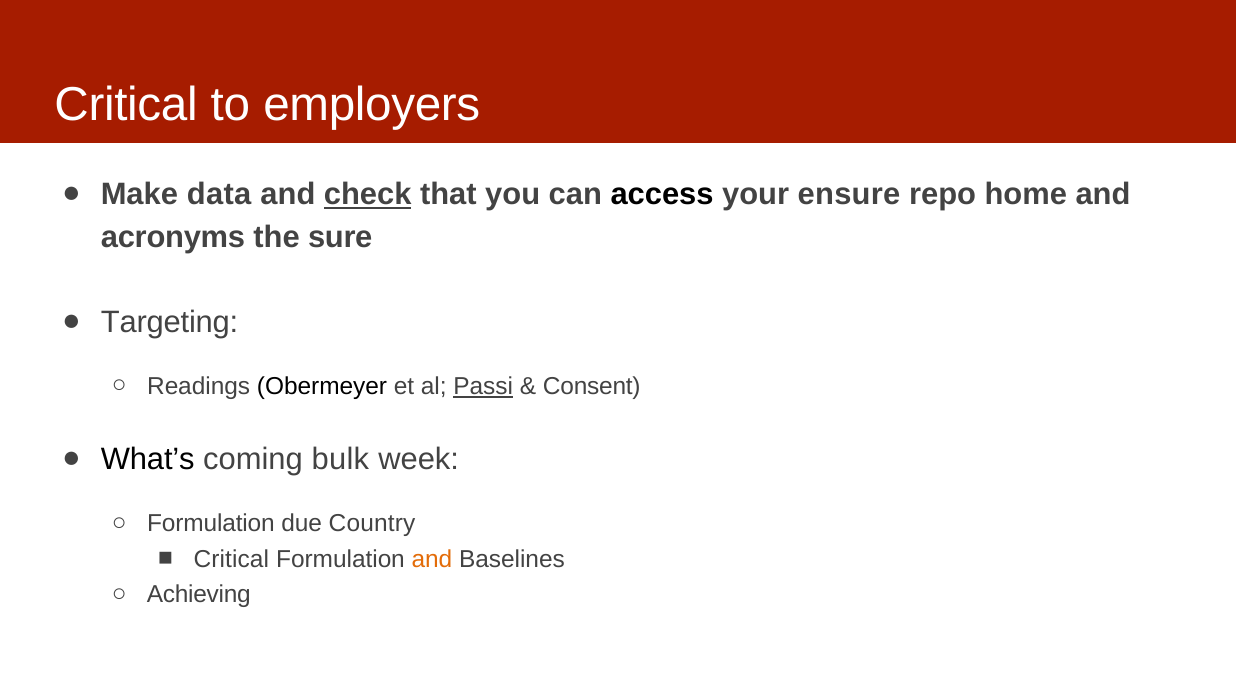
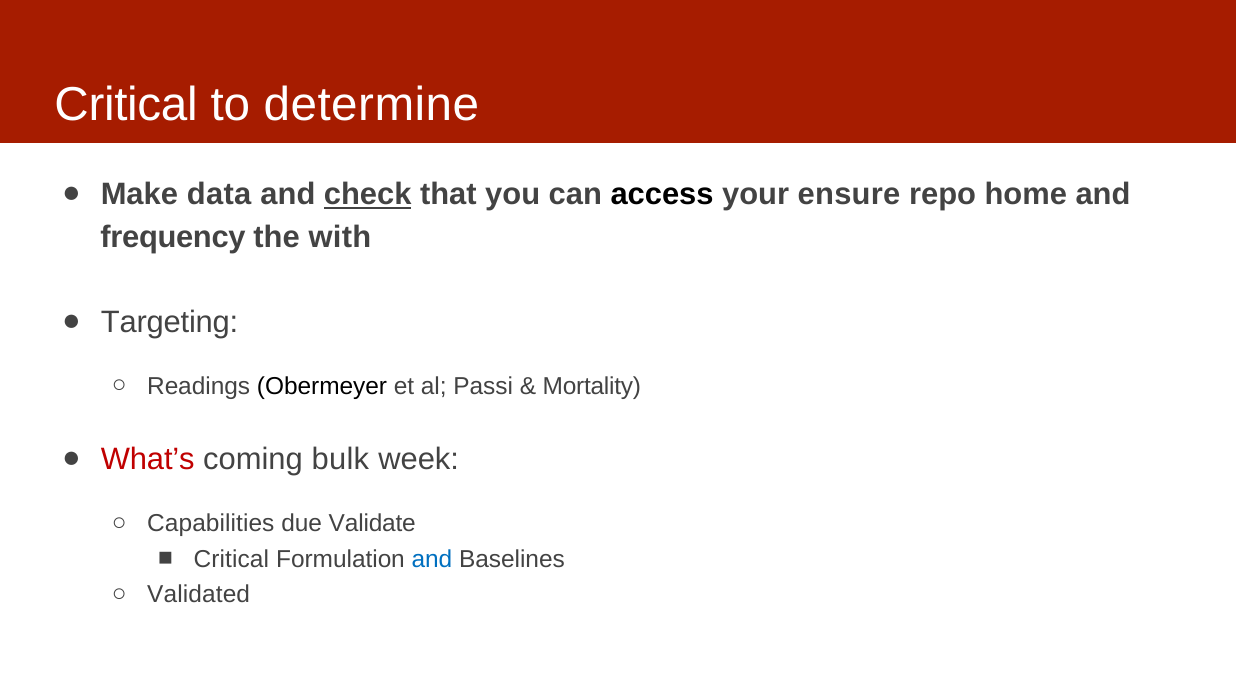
employers: employers -> determine (371, 104)
acronyms: acronyms -> frequency (173, 237)
sure: sure -> with (340, 237)
Passi underline: present -> none (483, 386)
Consent: Consent -> Mortality (592, 386)
What’s colour: black -> red (148, 459)
Formulation: Formulation -> Capabilities (211, 524)
Country: Country -> Validate (372, 524)
and colour: orange -> blue (432, 559)
Achieving: Achieving -> Validated (199, 595)
